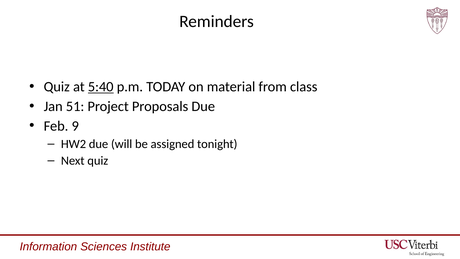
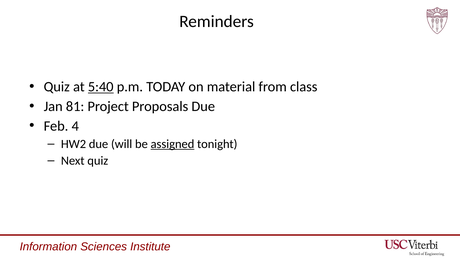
51: 51 -> 81 (75, 106)
9: 9 -> 4 (75, 126)
assigned underline: none -> present (172, 144)
